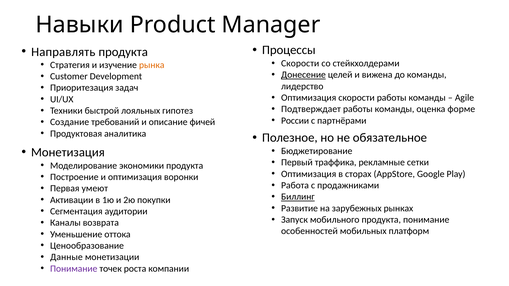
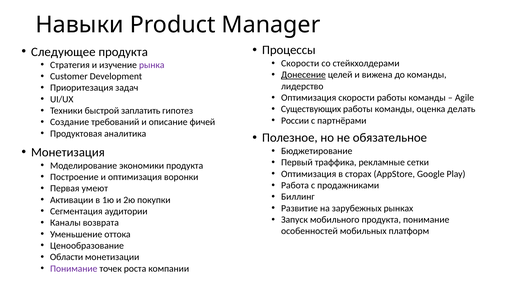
Направлять: Направлять -> Следующее (63, 52)
рынка colour: orange -> purple (152, 65)
Подтверждает: Подтверждает -> Существующих (311, 109)
форме: форме -> делать (461, 109)
лояльных: лояльных -> заплатить (141, 111)
Биллинг underline: present -> none (298, 197)
Данные: Данные -> Области (67, 257)
